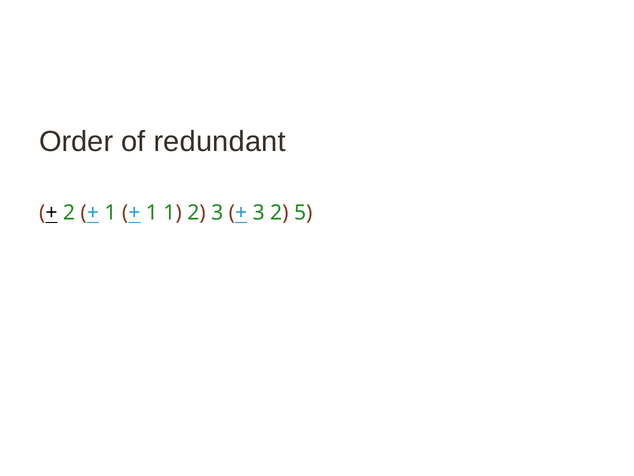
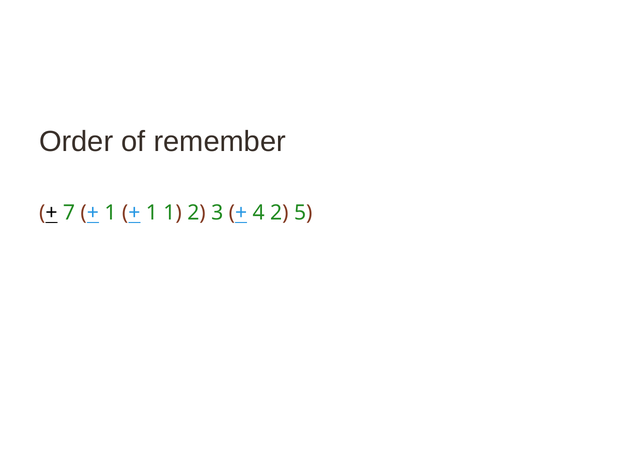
redundant: redundant -> remember (220, 142)
2: 2 -> 7 (69, 213)
3: 3 -> 4 (259, 213)
